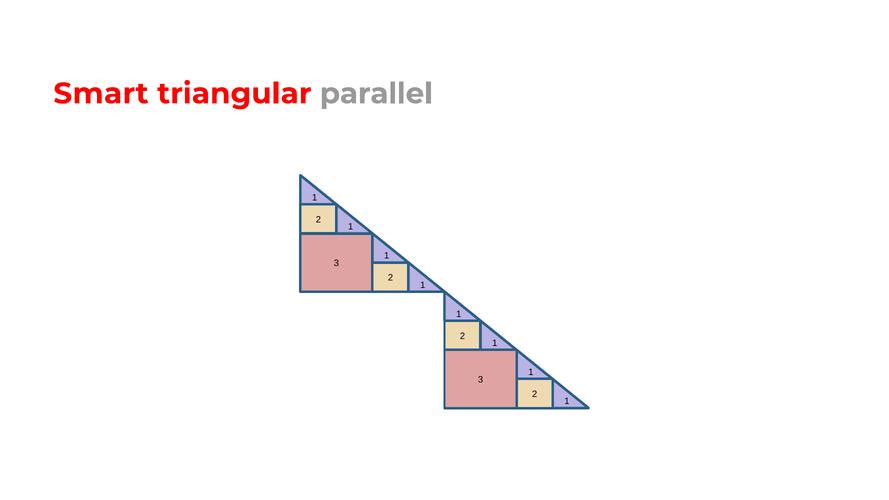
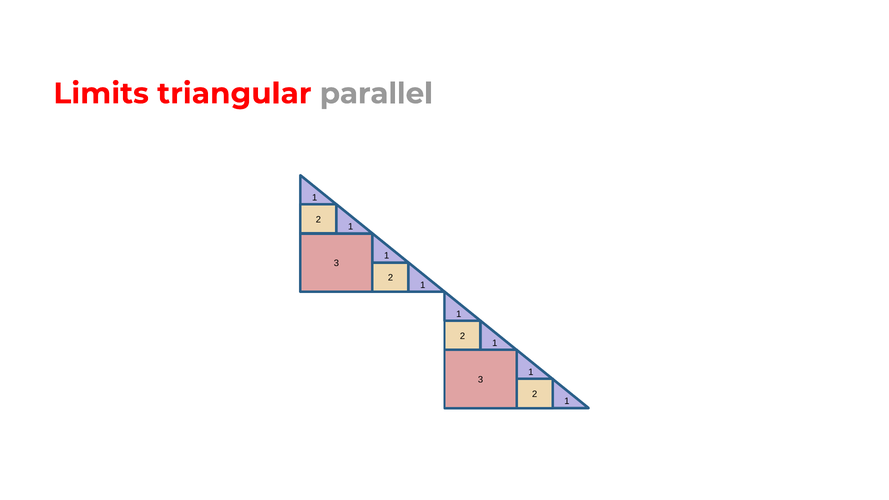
Smart: Smart -> Limits (101, 94)
